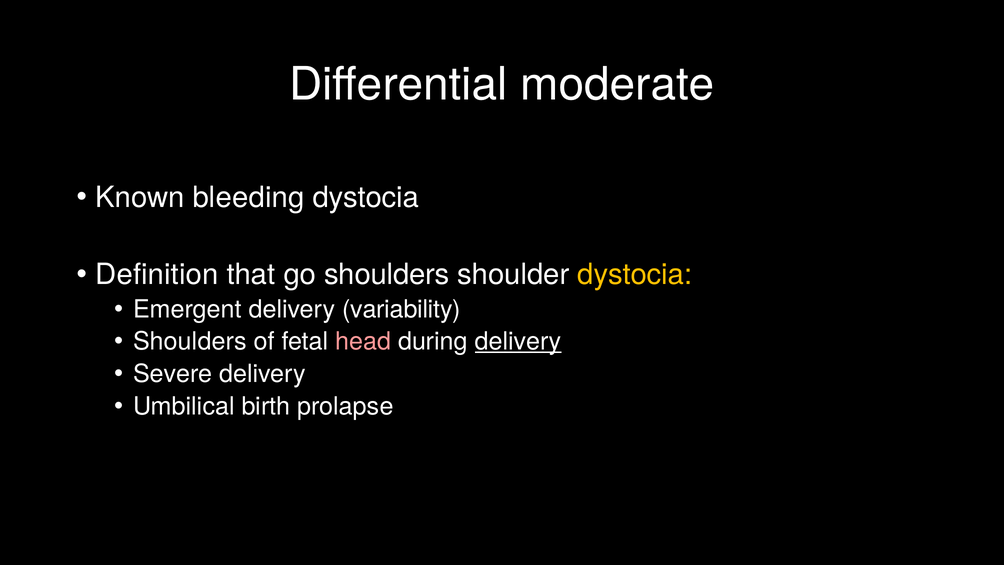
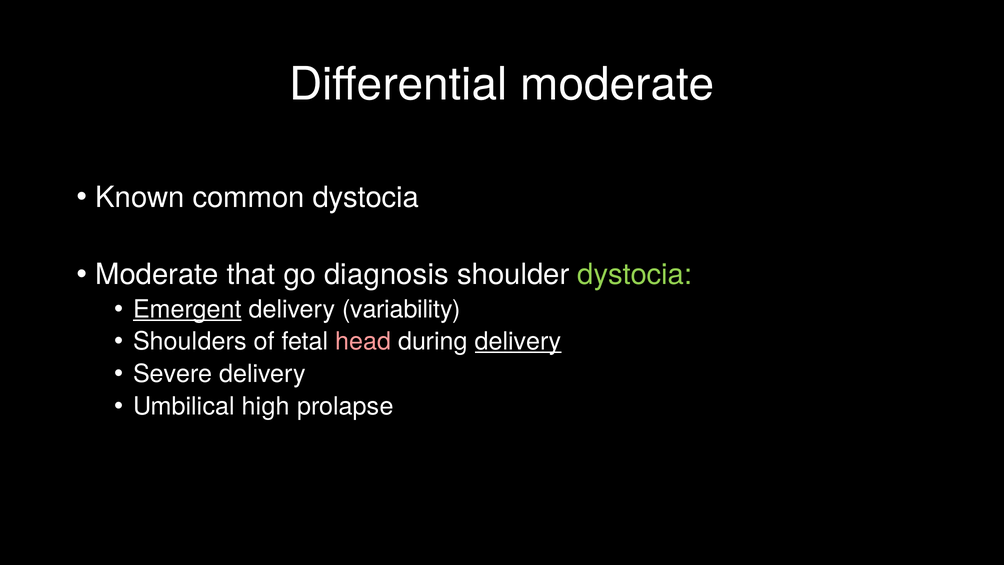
bleeding: bleeding -> common (249, 197)
Definition: Definition -> Moderate (157, 275)
go shoulders: shoulders -> diagnosis (387, 275)
dystocia colour: yellow -> light green (635, 275)
Emergent underline: none -> present (187, 309)
birth: birth -> high (266, 406)
